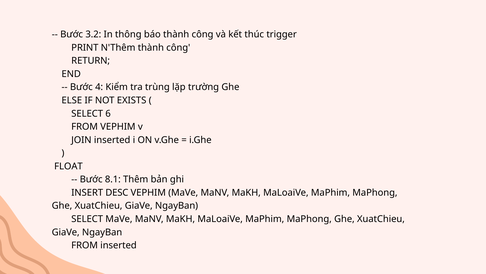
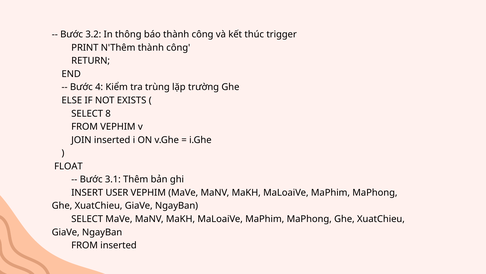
6: 6 -> 8 (108, 113)
8.1: 8.1 -> 3.1 (113, 179)
DESC: DESC -> USER (117, 192)
